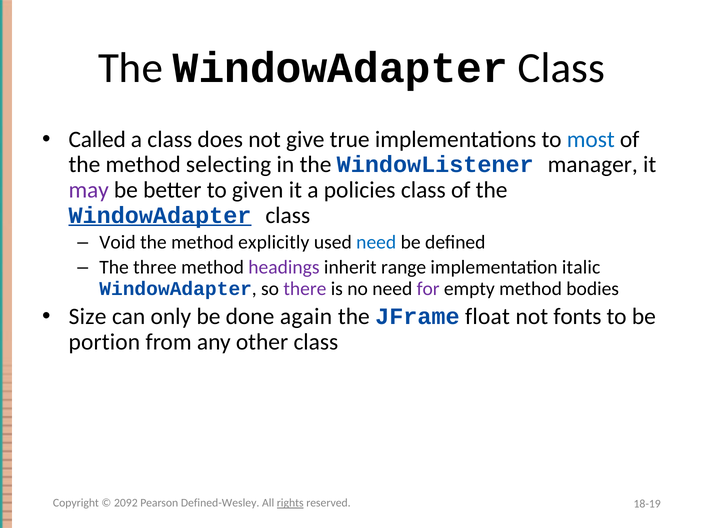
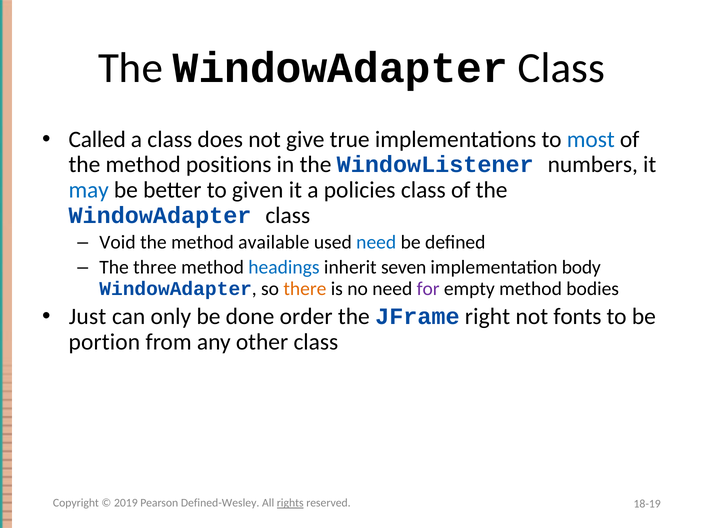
selecting: selecting -> positions (229, 164)
manager: manager -> numbers (593, 164)
may colour: purple -> blue (89, 190)
WindowAdapter underline: present -> none (160, 215)
explicitly: explicitly -> available (274, 242)
headings colour: purple -> blue (284, 267)
range: range -> seven (404, 267)
italic: italic -> body (581, 267)
there colour: purple -> orange (305, 288)
Size: Size -> Just (88, 316)
again: again -> order (306, 316)
float: float -> right (488, 316)
2092: 2092 -> 2019 (126, 502)
